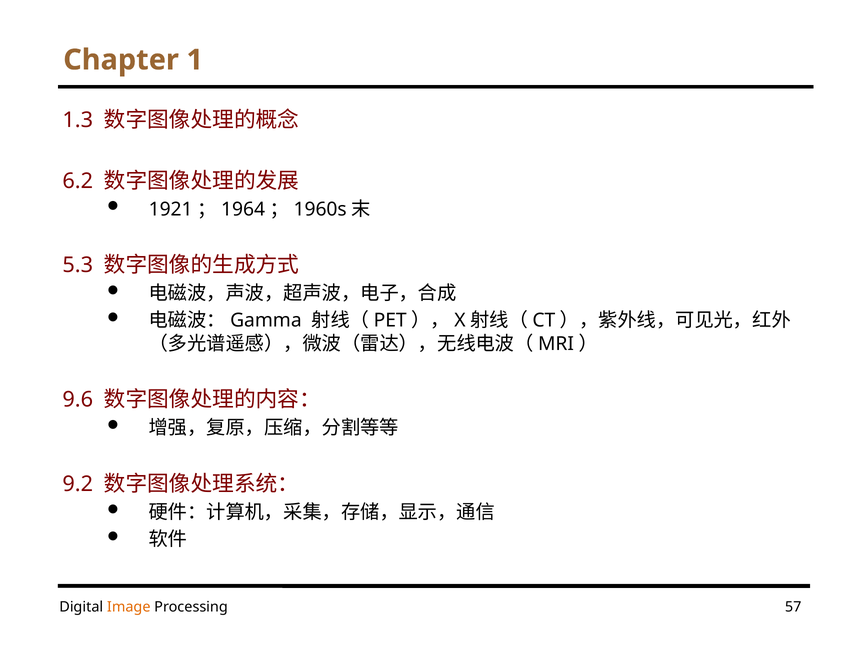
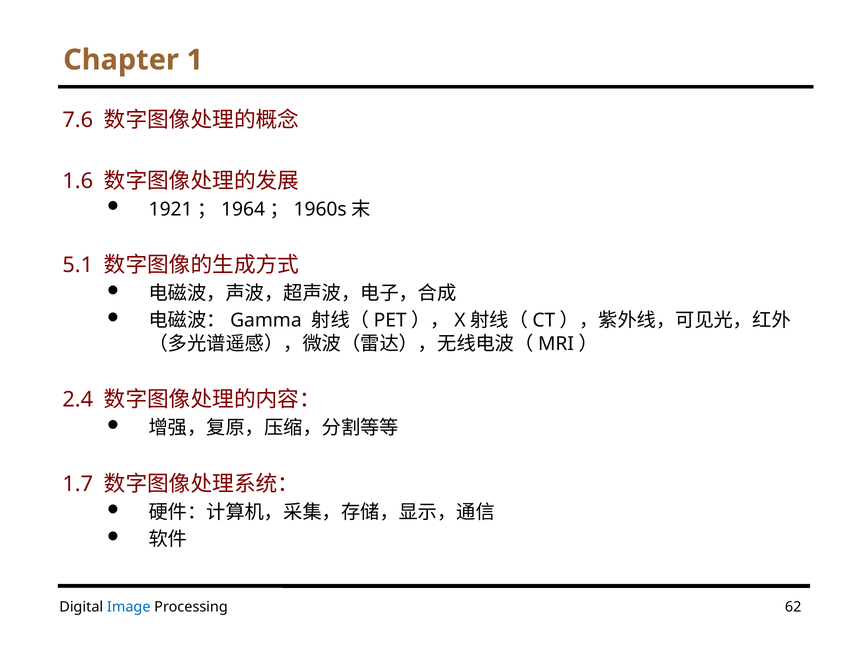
1.3: 1.3 -> 7.6 (78, 120)
6.2: 6.2 -> 1.6 (78, 181)
5.3: 5.3 -> 5.1 (78, 265)
9.6: 9.6 -> 2.4 (78, 400)
9.2: 9.2 -> 1.7 (78, 484)
Image colour: orange -> blue (129, 607)
57: 57 -> 62 (793, 607)
